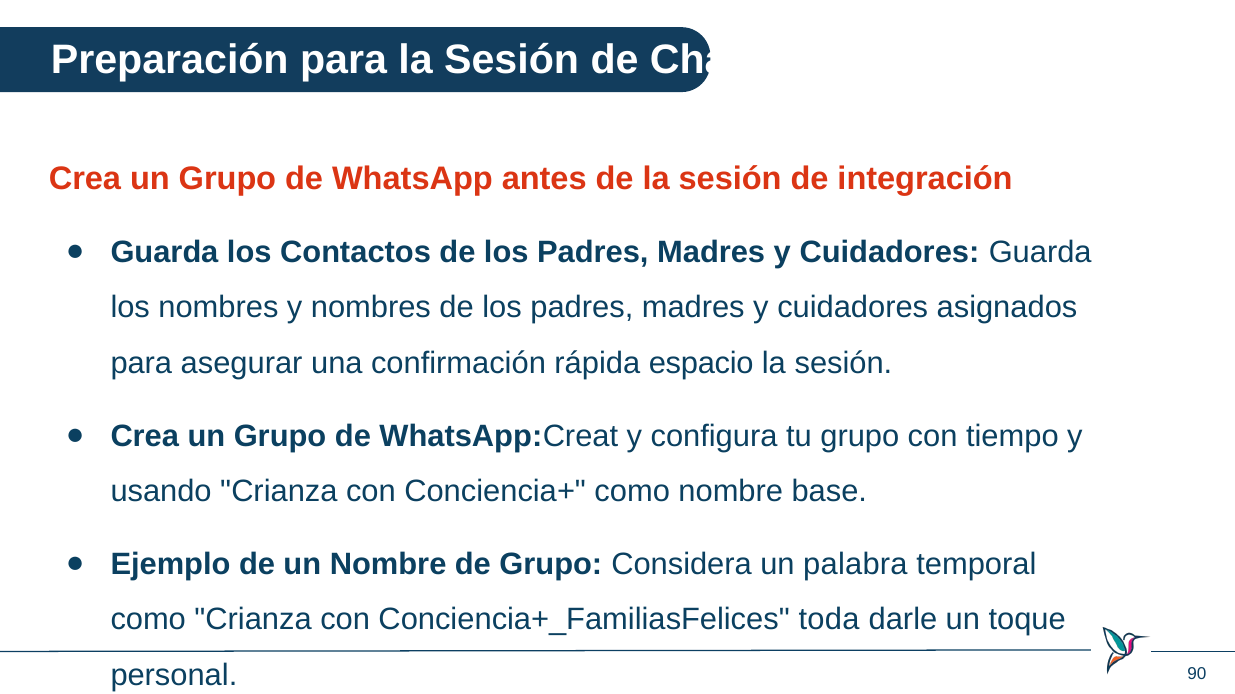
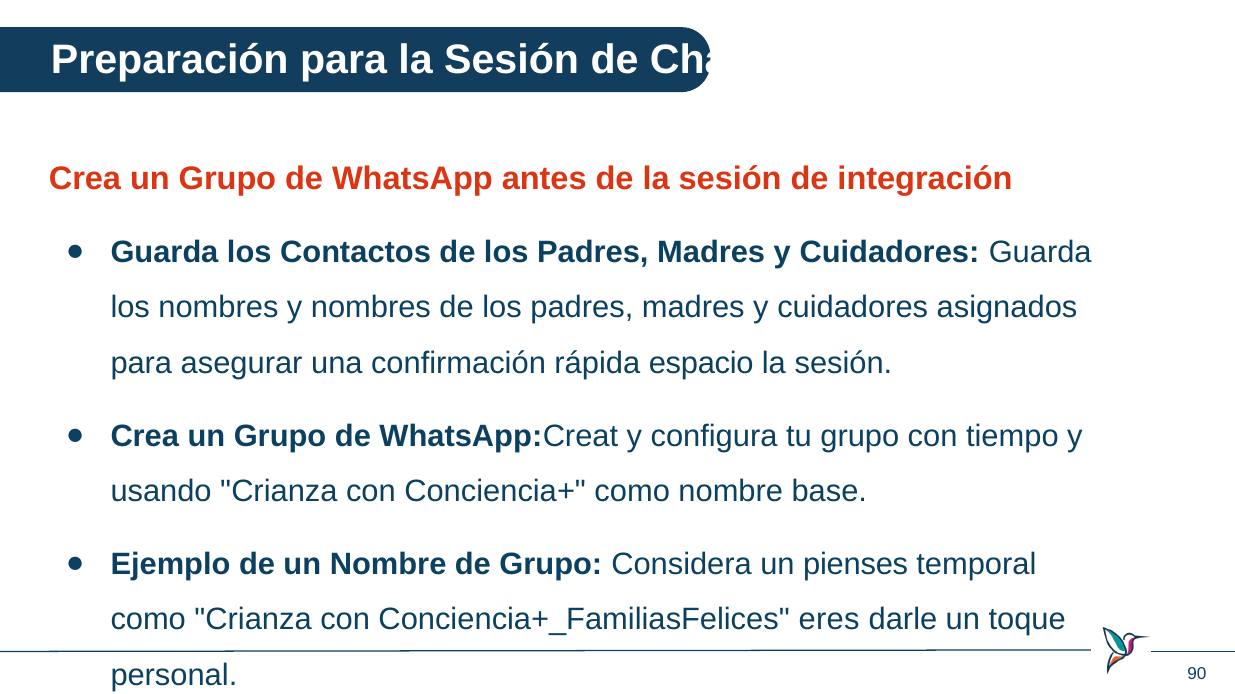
palabra: palabra -> pienses (856, 565)
toda: toda -> eres (829, 620)
